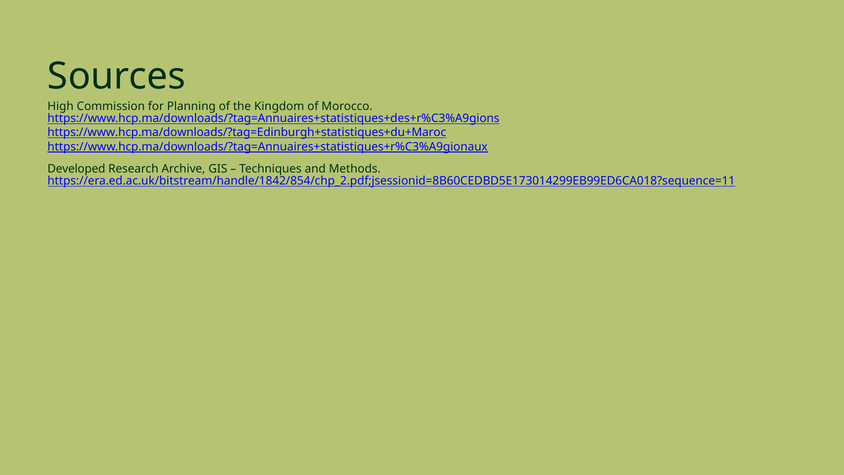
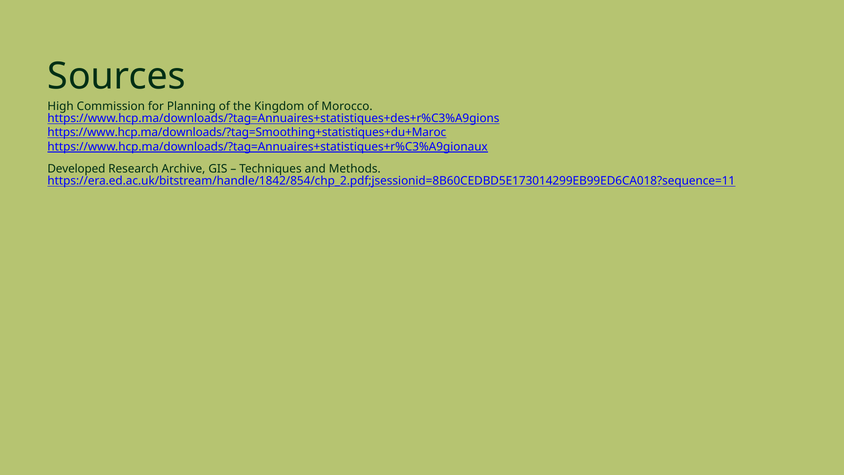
https://www.hcp.ma/downloads/?tag=Edinburgh+statistiques+du+Maroc: https://www.hcp.ma/downloads/?tag=Edinburgh+statistiques+du+Maroc -> https://www.hcp.ma/downloads/?tag=Smoothing+statistiques+du+Maroc (247, 132)
